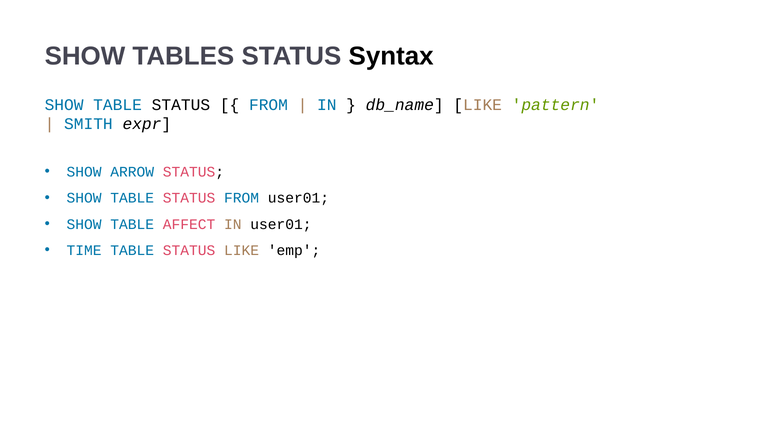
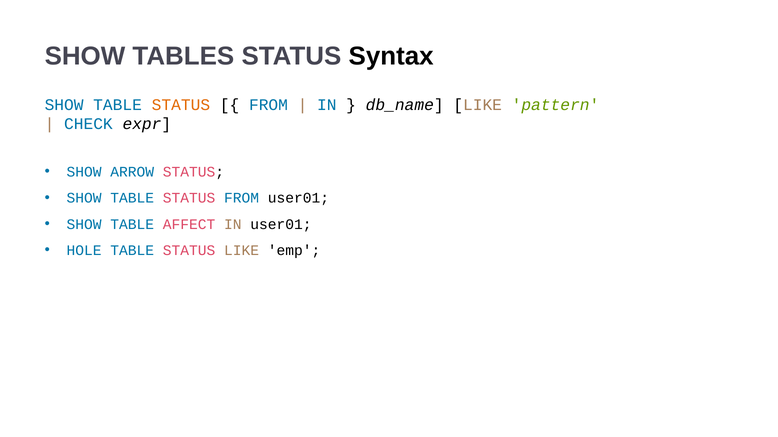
STATUS colour: black -> orange (181, 105)
SMITH: SMITH -> CHECK (88, 124)
TIME: TIME -> HOLE (84, 251)
